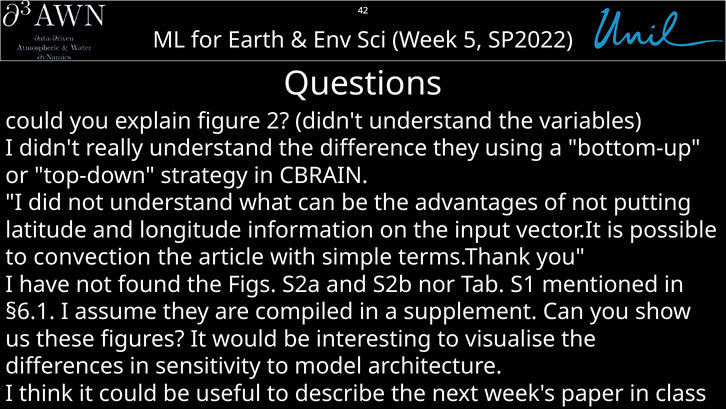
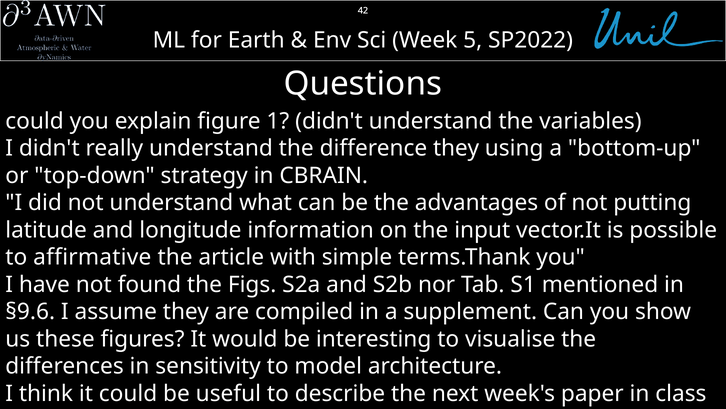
2: 2 -> 1 (278, 121)
to convection: convection -> affirmative (92, 257)
§6.1: §6.1 -> §9.6 (30, 311)
